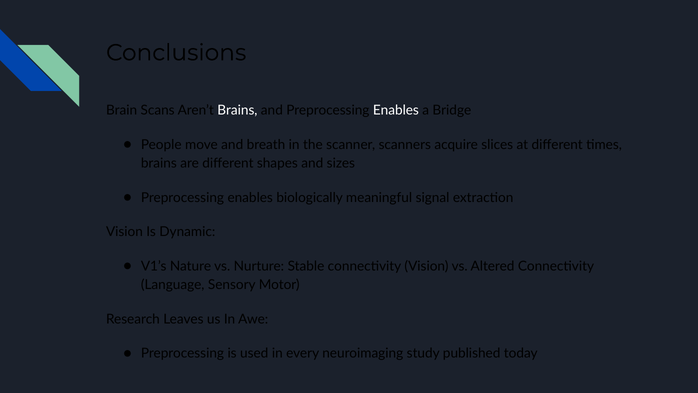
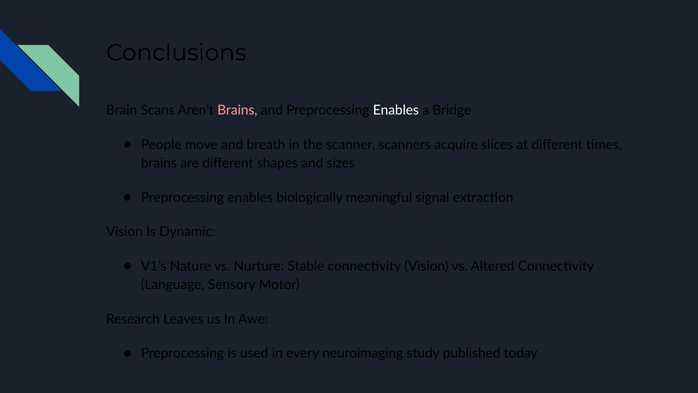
Brains colour: white -> pink (237, 110)
